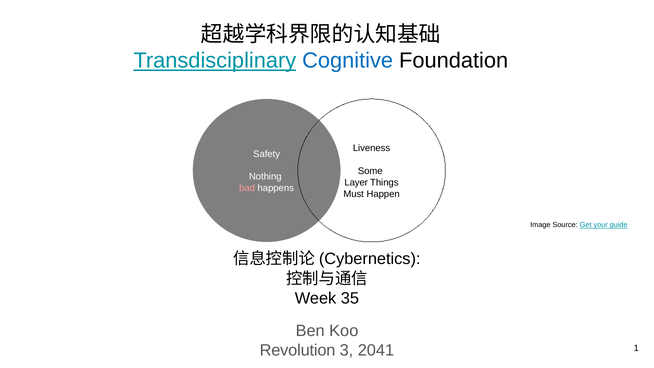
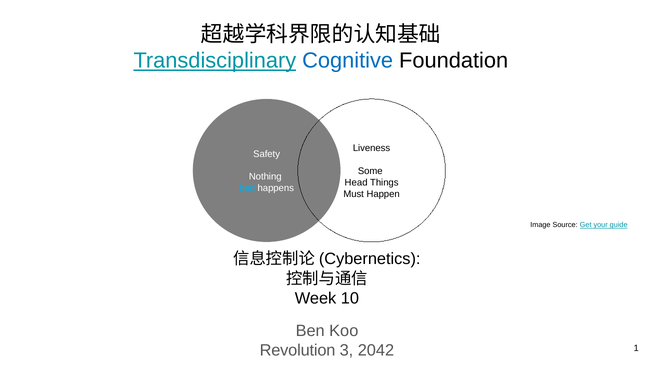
Layer: Layer -> Head (356, 182)
bad colour: pink -> light blue (247, 188)
35: 35 -> 10 (350, 298)
2041: 2041 -> 2042 (376, 350)
